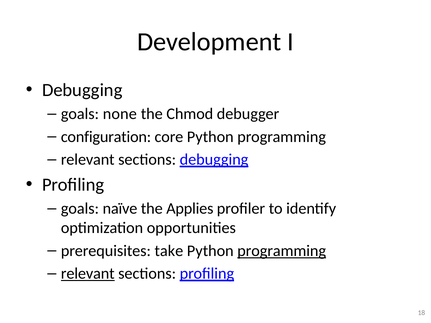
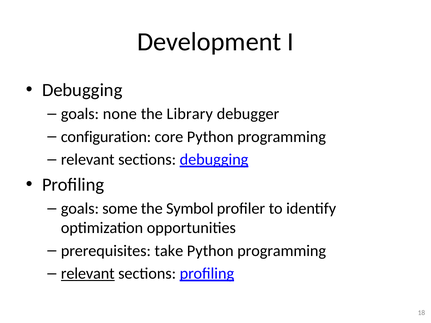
Chmod: Chmod -> Library (190, 114)
naïve: naïve -> some (120, 209)
Applies: Applies -> Symbol (190, 209)
programming underline: present -> none (282, 251)
